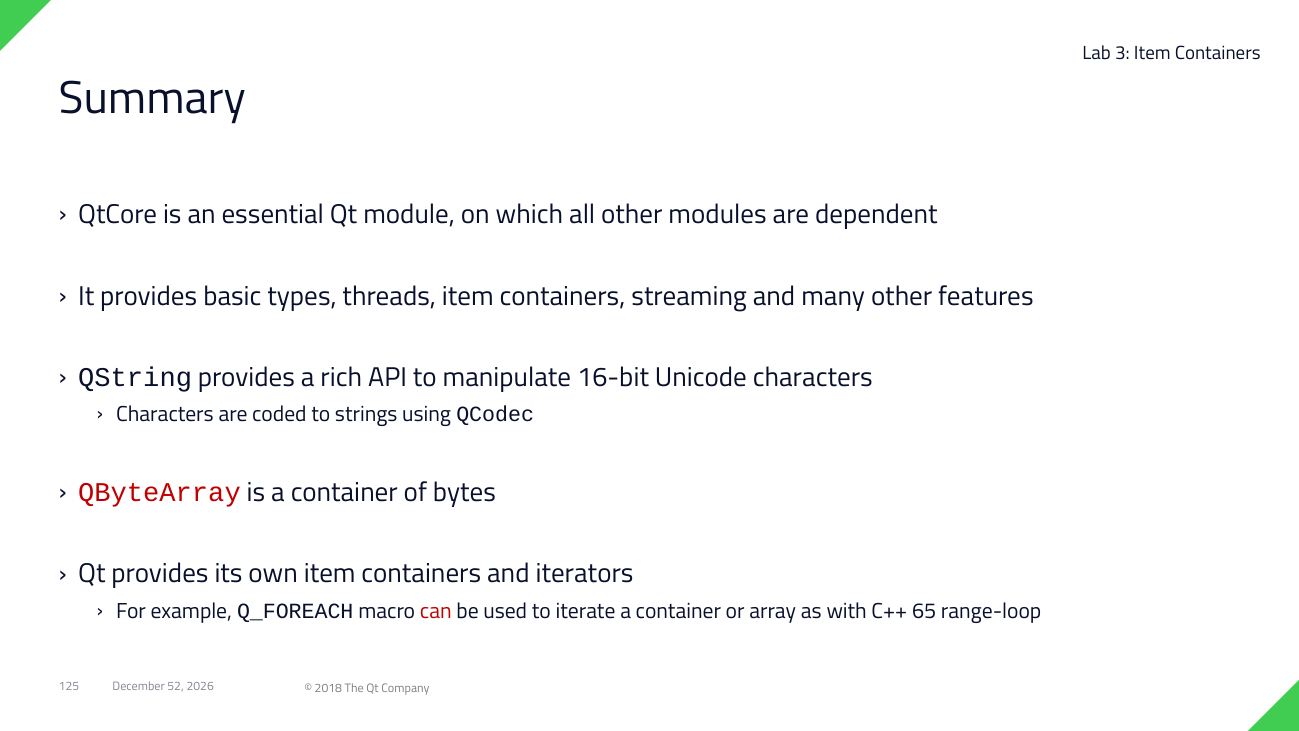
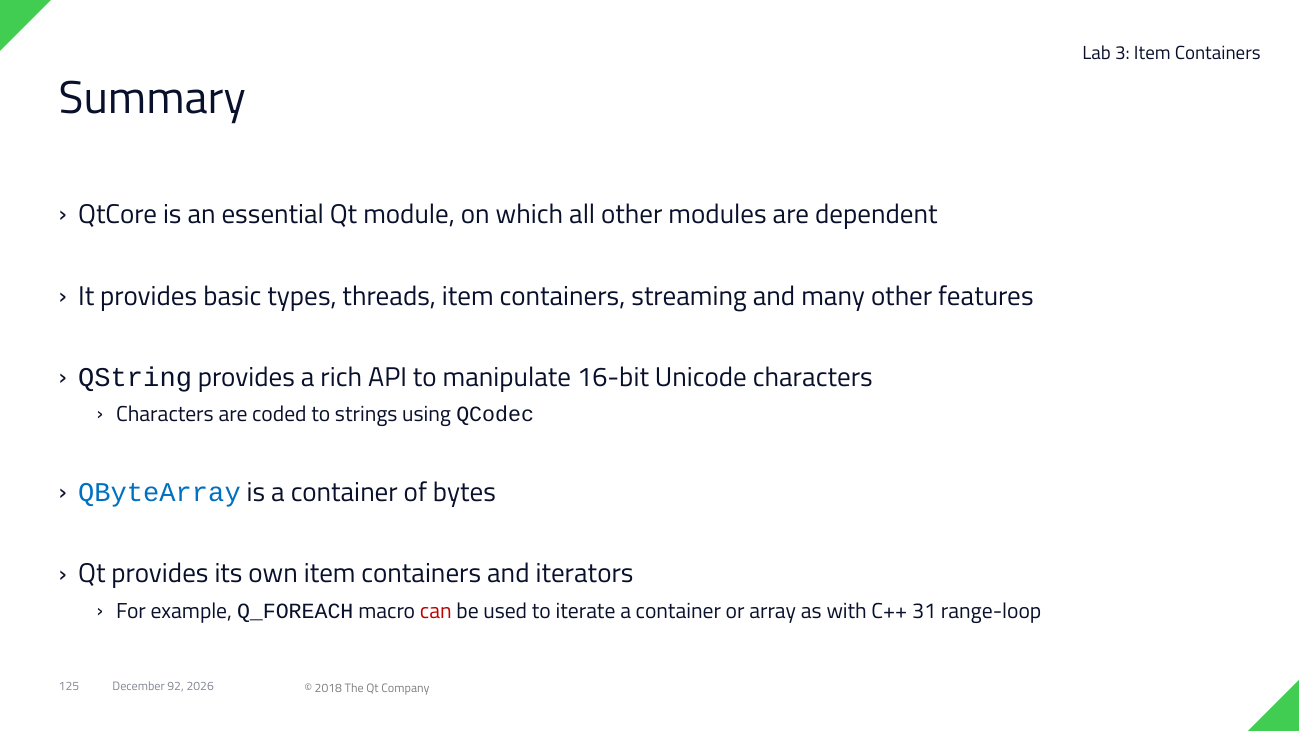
QByteArray colour: red -> blue (159, 493)
65: 65 -> 31 (924, 611)
52: 52 -> 92 (176, 686)
